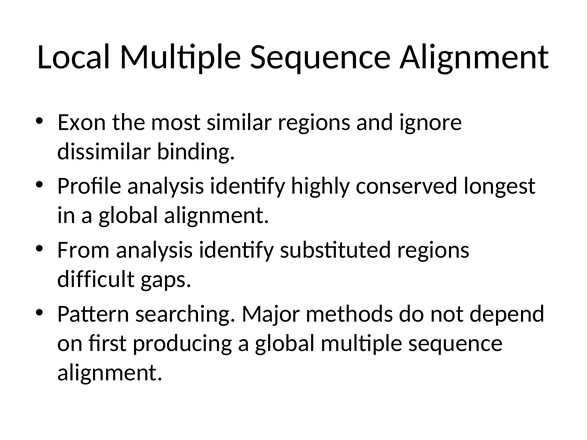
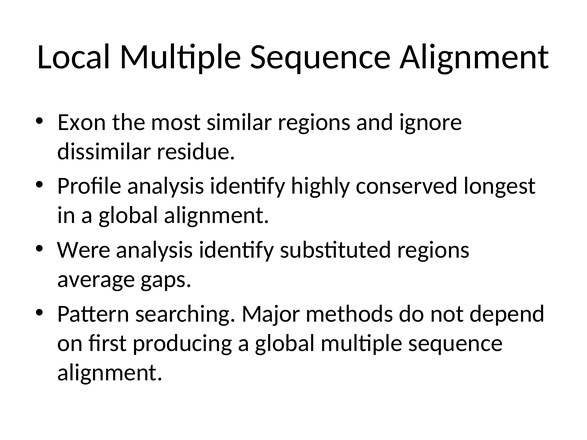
binding: binding -> residue (196, 151)
From: From -> Were (84, 250)
difficult: difficult -> average (96, 279)
